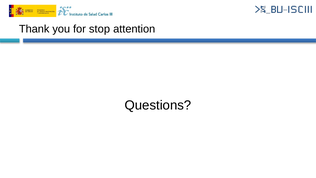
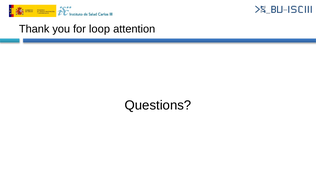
stop: stop -> loop (99, 29)
